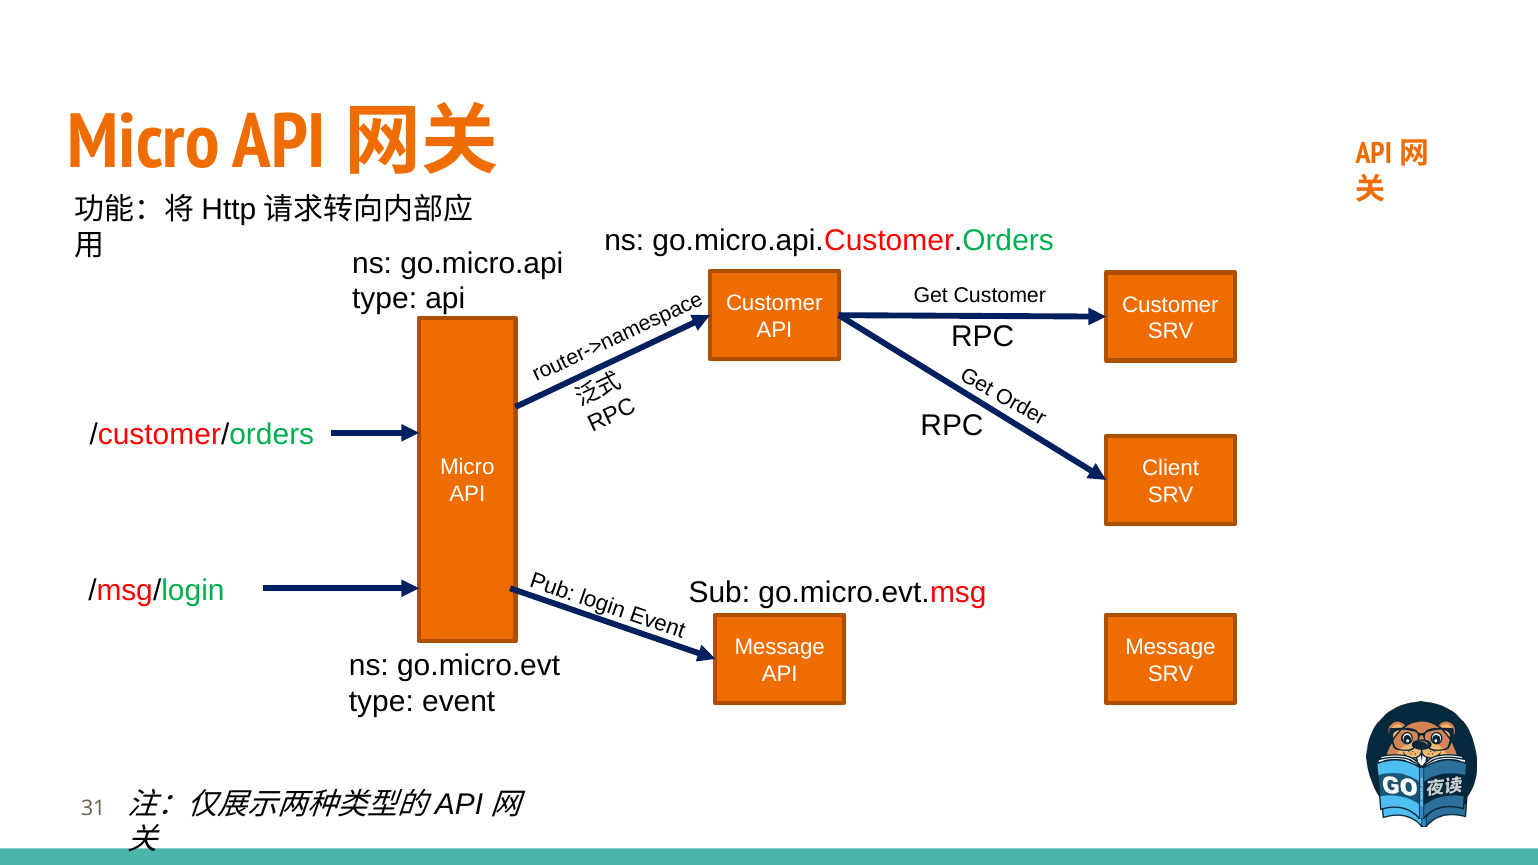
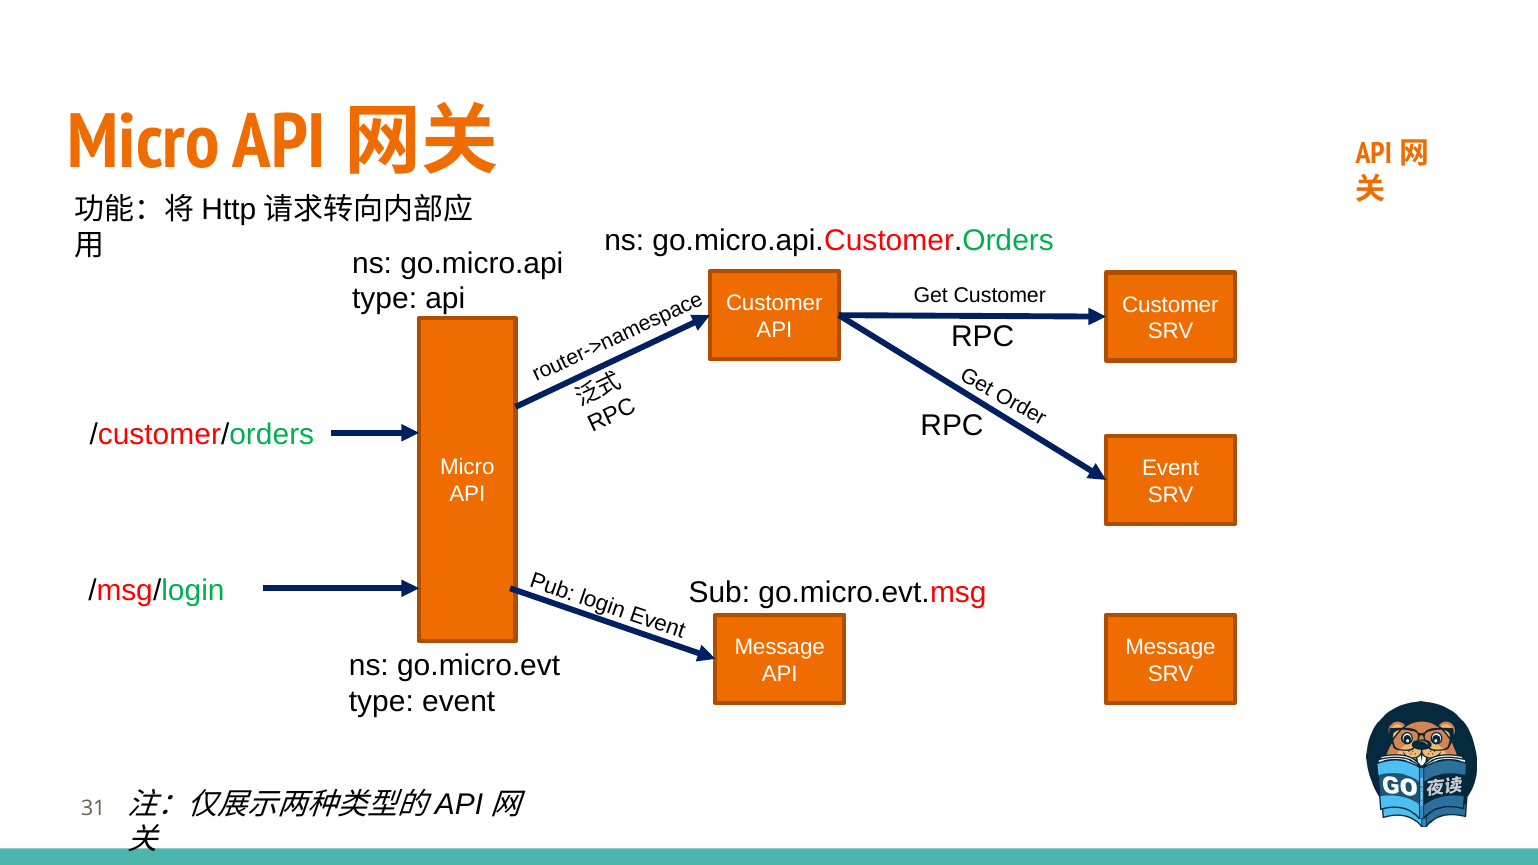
Client: Client -> Event (1171, 468)
